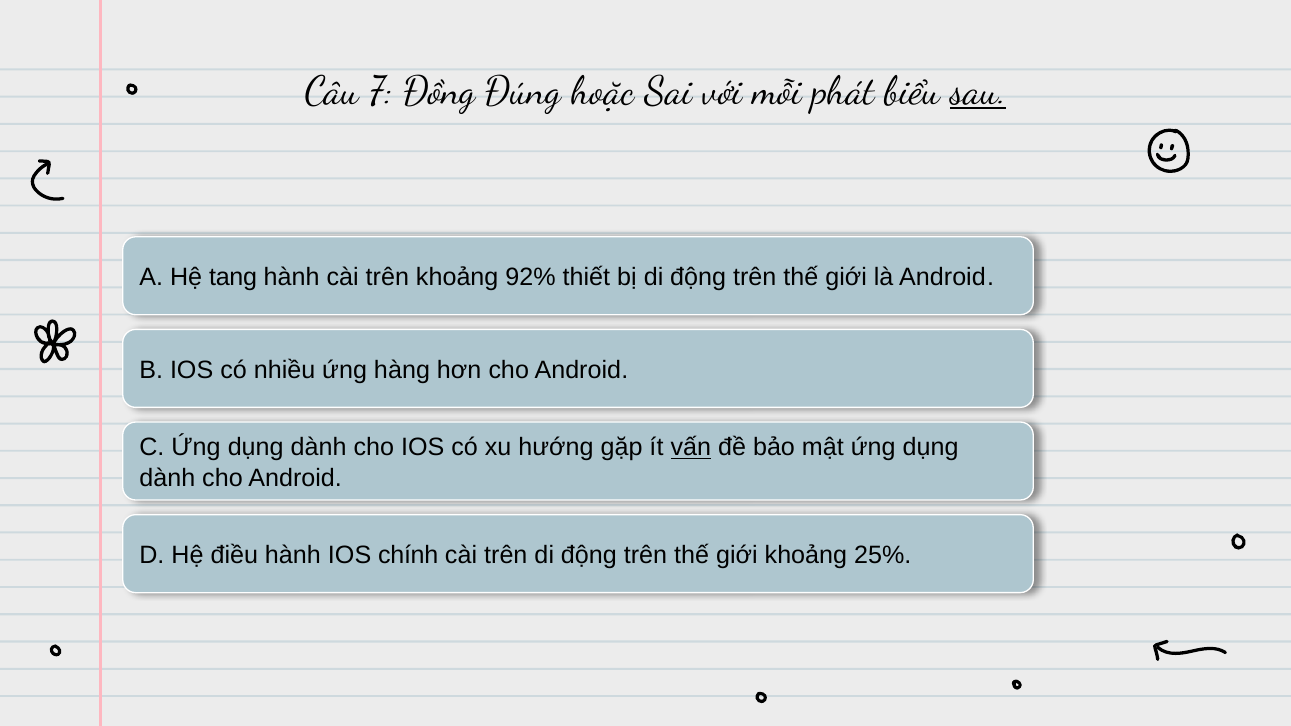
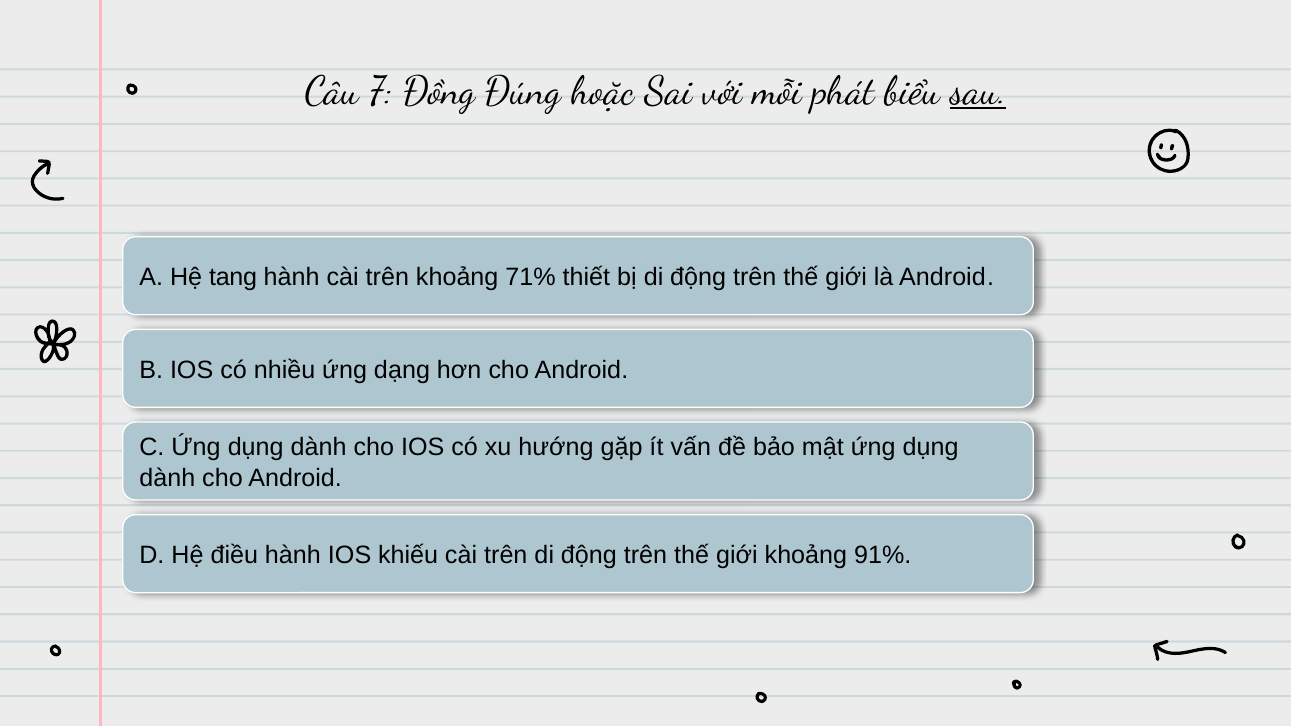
92%: 92% -> 71% (531, 278)
hàng: hàng -> dạng (402, 370)
vấn underline: present -> none (691, 448)
chính: chính -> khiếu (408, 556)
25%: 25% -> 91% (883, 556)
